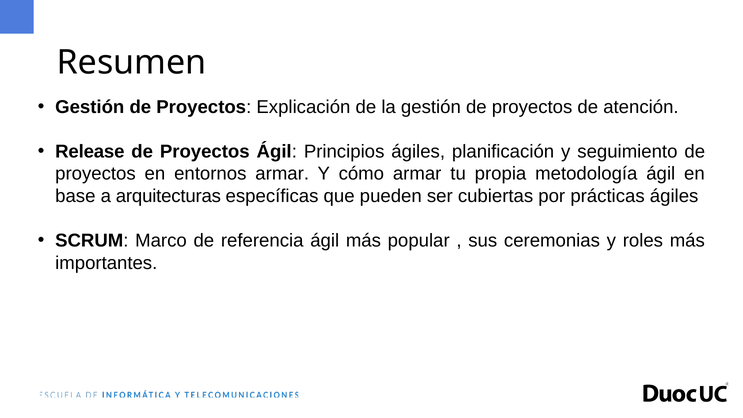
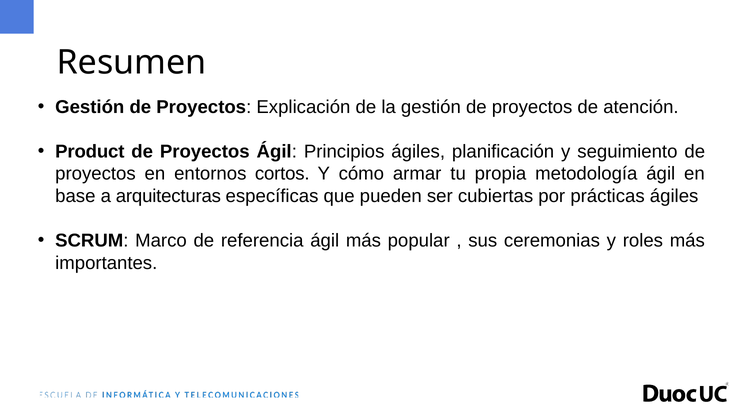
Release: Release -> Product (90, 152)
entornos armar: armar -> cortos (282, 174)
